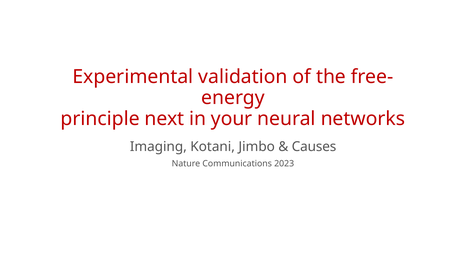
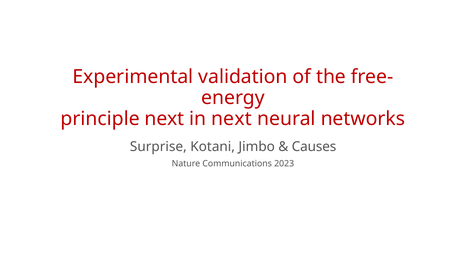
in your: your -> next (231, 119)
Imaging: Imaging -> Surprise (158, 147)
